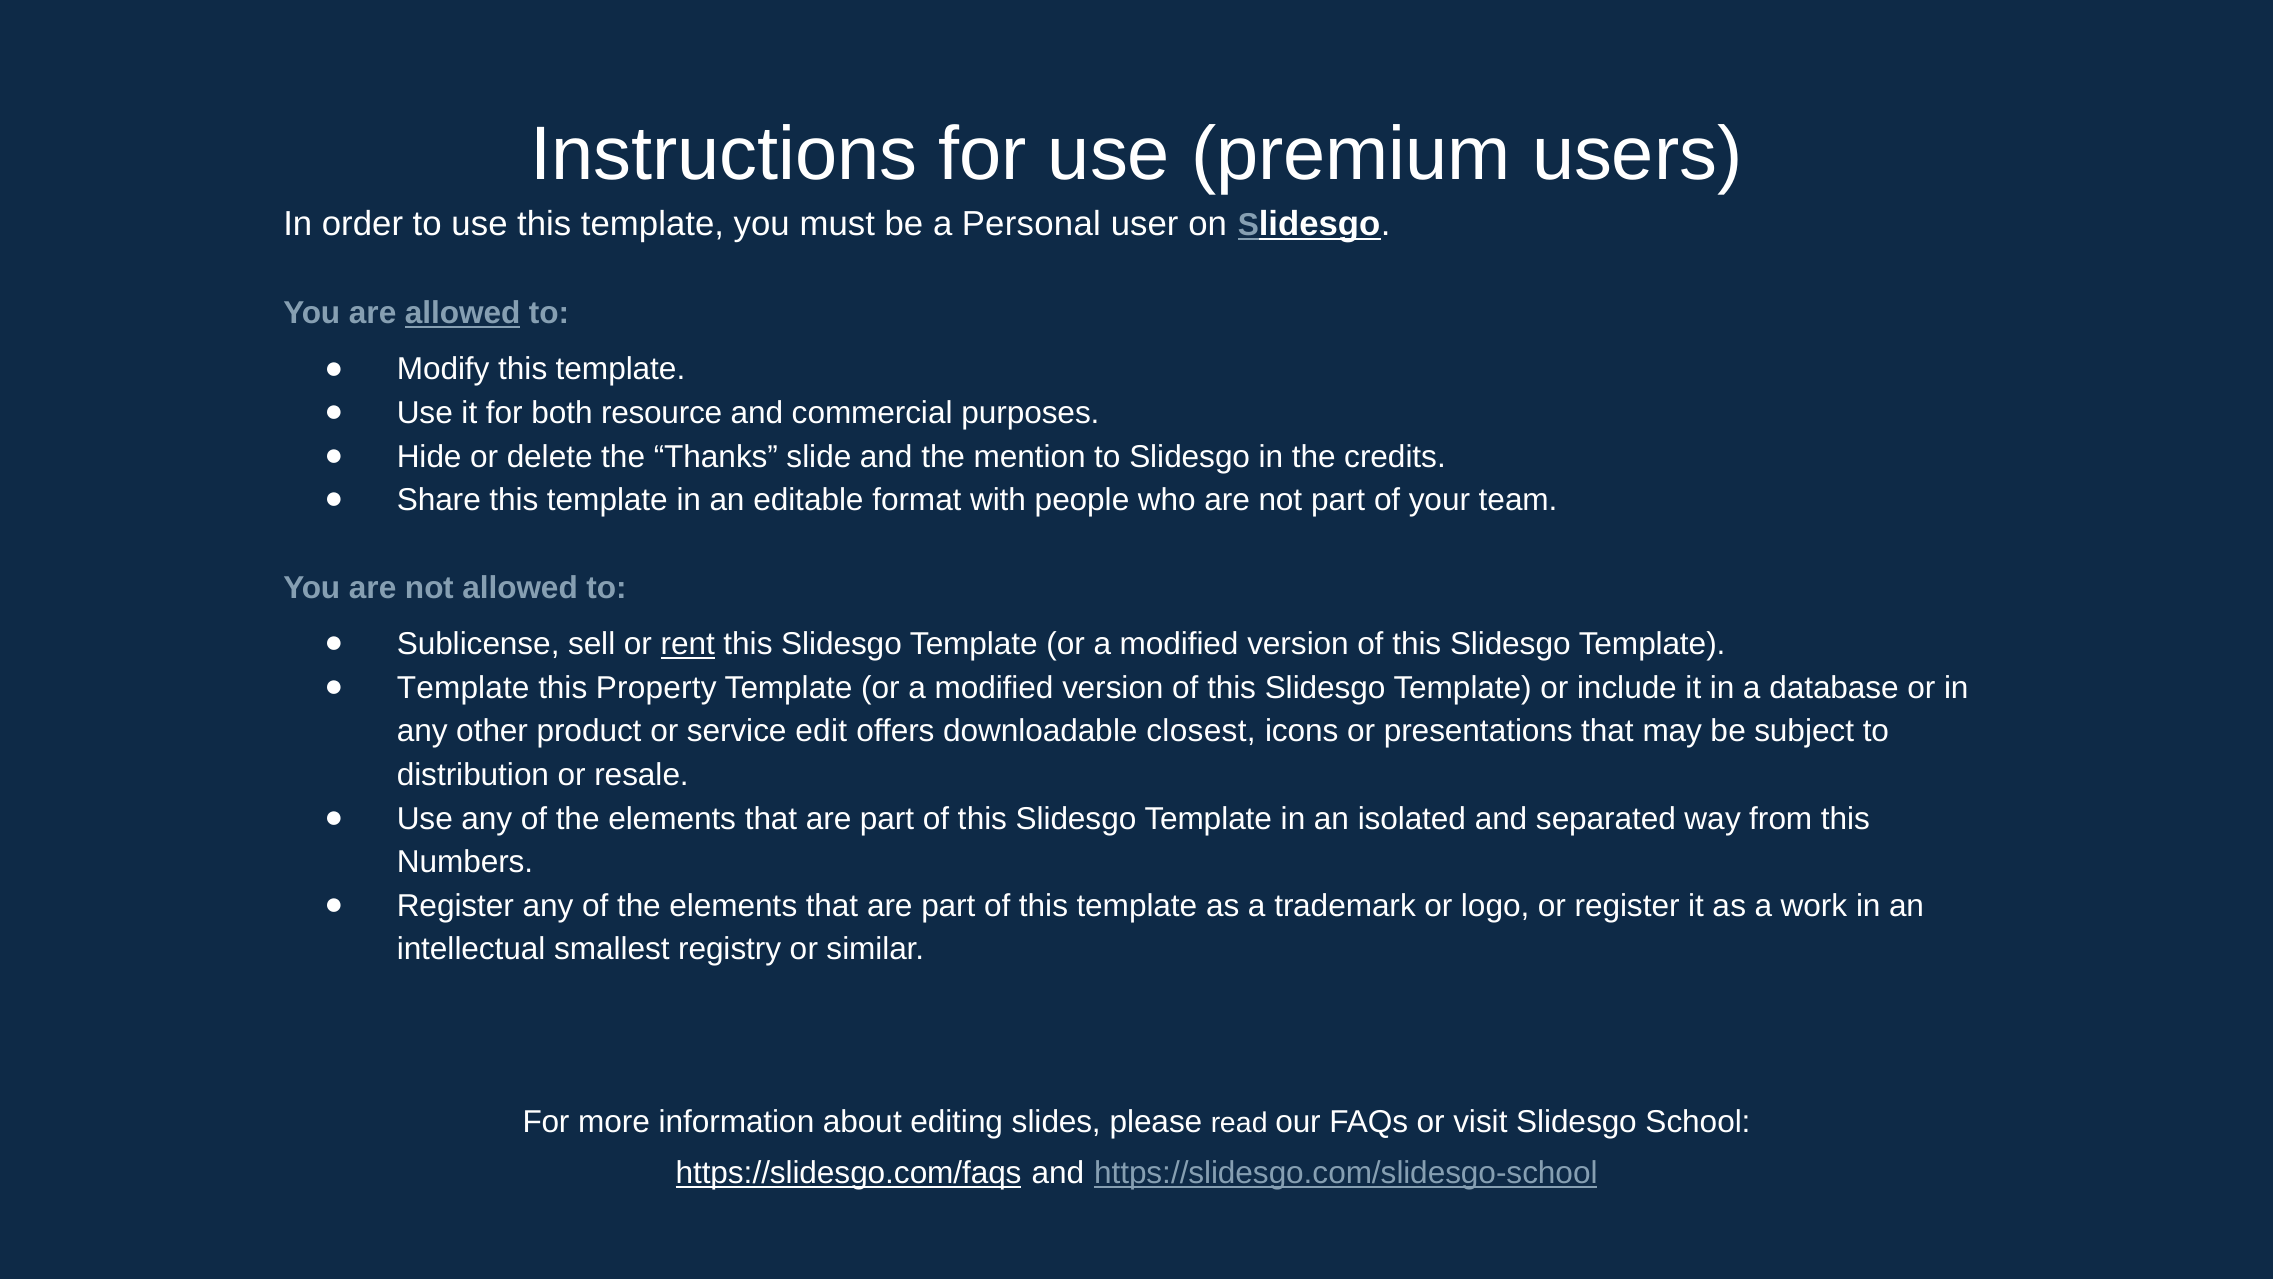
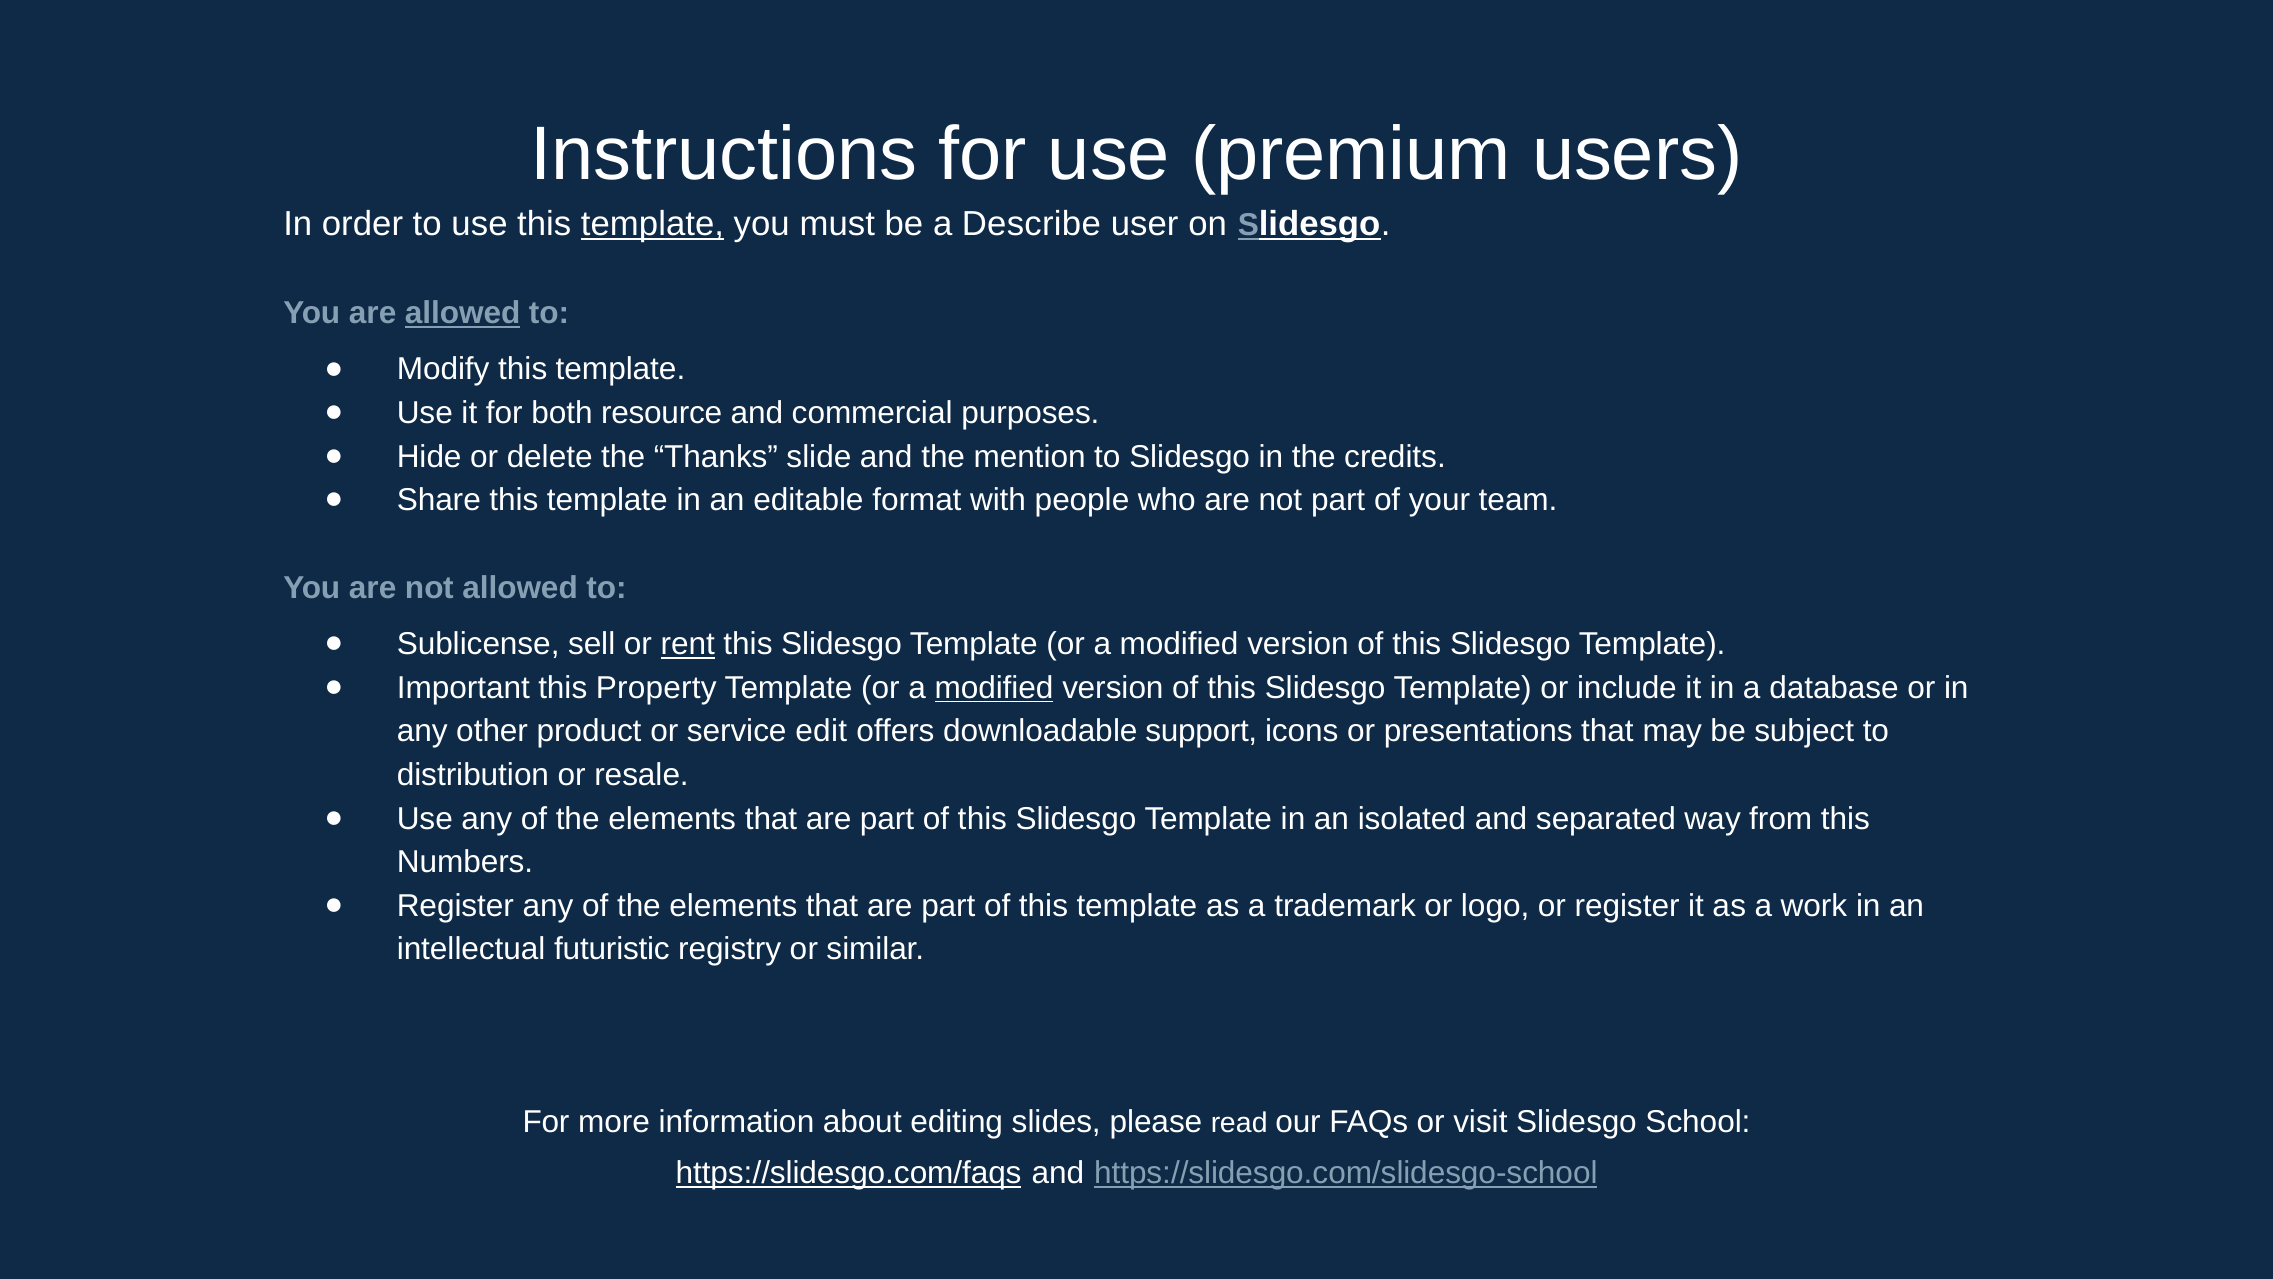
template underline: none -> present (652, 224)
Personal: Personal -> Describe (1031, 224)
Template: Template -> Important (463, 688)
modified underline: none -> present (994, 688)
closest: closest -> support (1201, 731)
smallest: smallest -> futuristic (612, 949)
